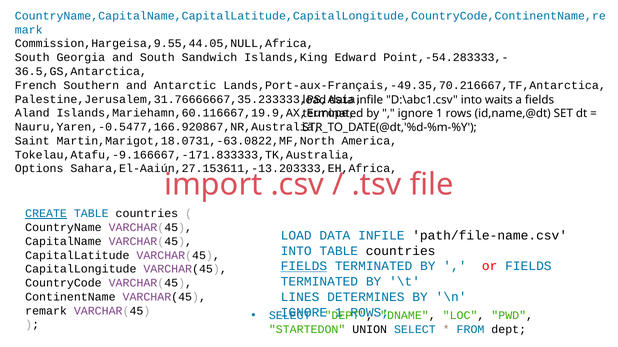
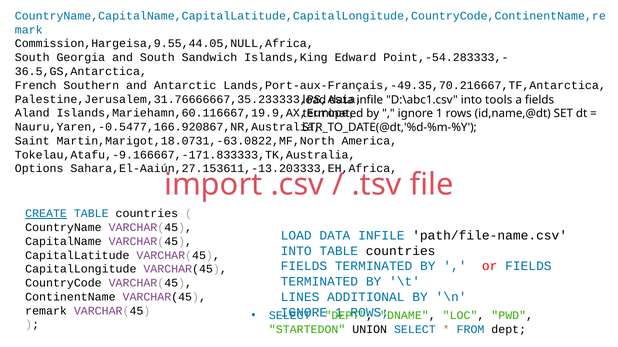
waits: waits -> tools (499, 100)
FIELDS underline: present -> none (304, 267)
DETERMINES: DETERMINES -> ADDITIONAL (366, 298)
